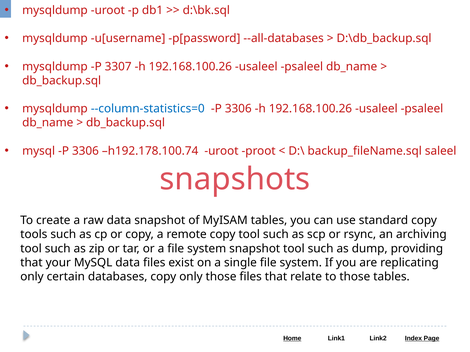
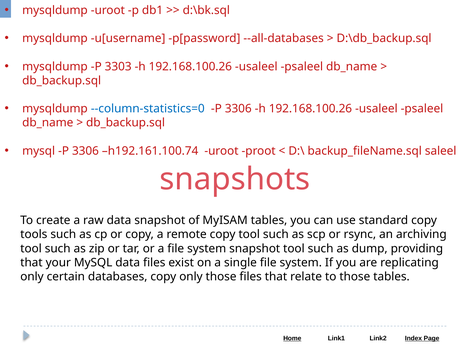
3307: 3307 -> 3303 (118, 67)
h192.178.100.74: h192.178.100.74 -> h192.161.100.74 (150, 151)
